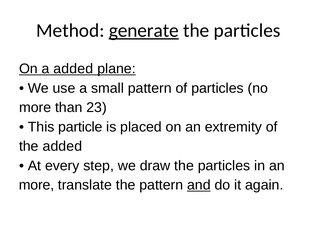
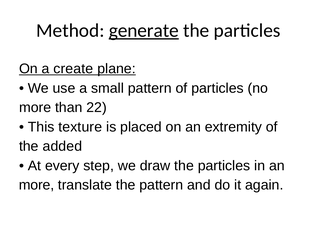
a added: added -> create (73, 69)
23: 23 -> 22 (97, 108)
particle: particle -> texture (80, 127)
and underline: present -> none (199, 186)
